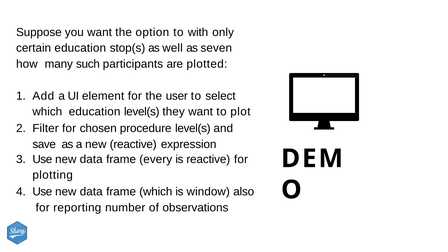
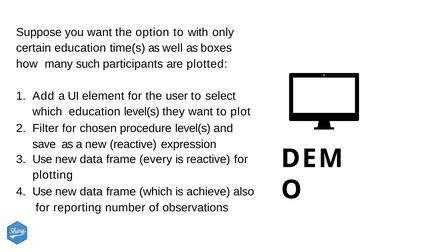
stop(s: stop(s -> time(s (127, 48)
seven: seven -> boxes (216, 48)
window: window -> achieve (208, 192)
